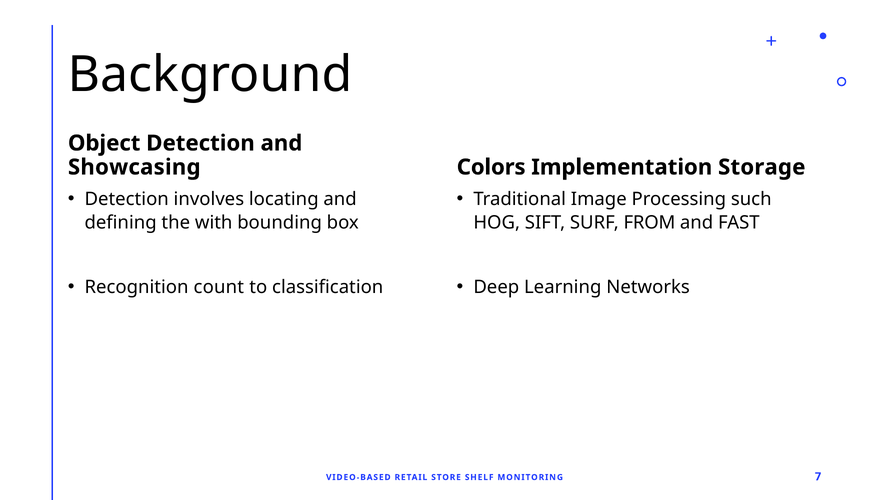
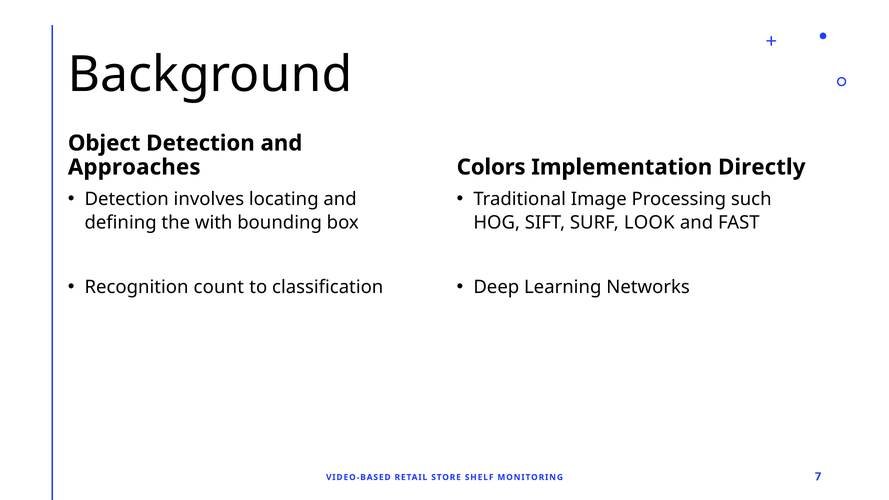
Showcasing: Showcasing -> Approaches (134, 167)
Storage: Storage -> Directly (762, 167)
FROM: FROM -> LOOK (649, 222)
